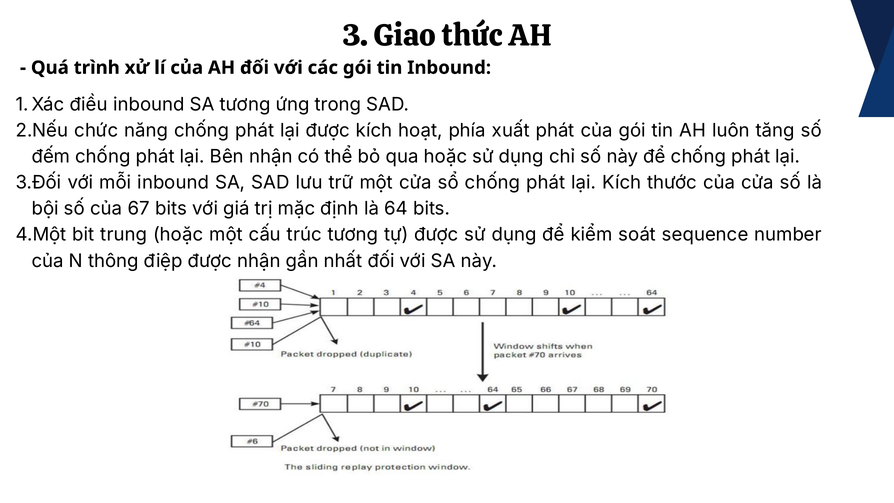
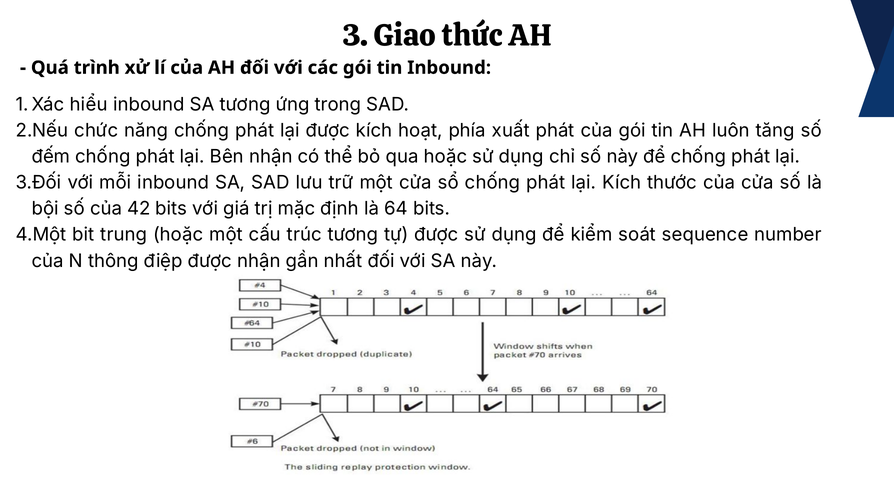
điều: điều -> hiểu (89, 104)
67: 67 -> 42 (139, 209)
